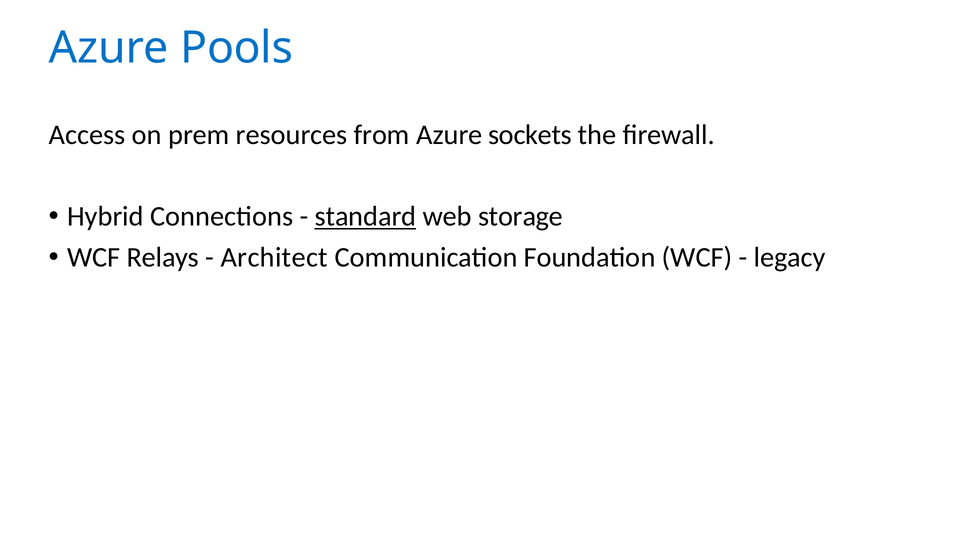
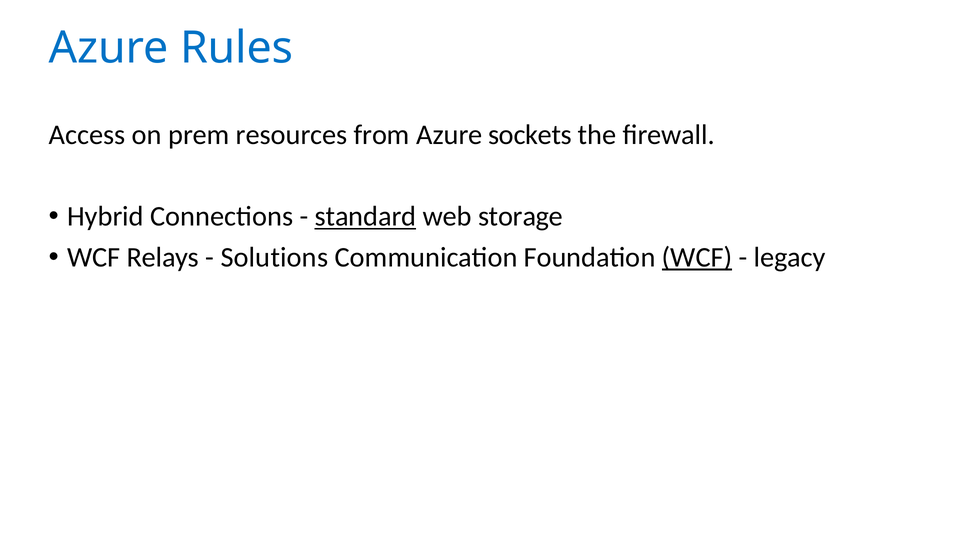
Pools: Pools -> Rules (237, 48)
Architect: Architect -> Solutions (274, 257)
WCF underline: none -> present (697, 257)
